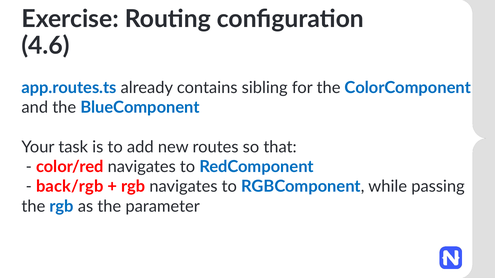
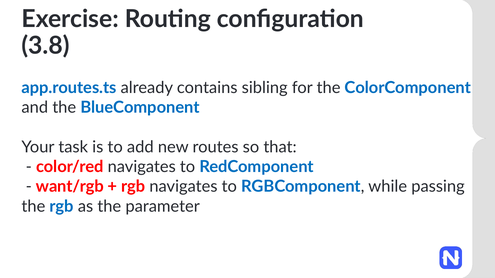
4.6: 4.6 -> 3.8 (46, 46)
back/rgb: back/rgb -> want/rgb (70, 187)
